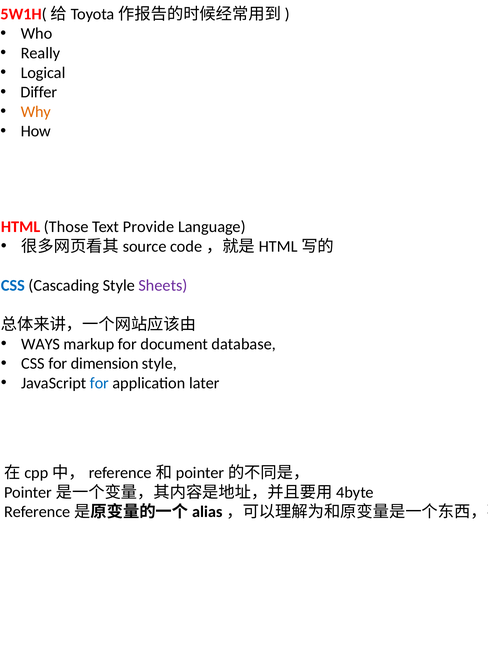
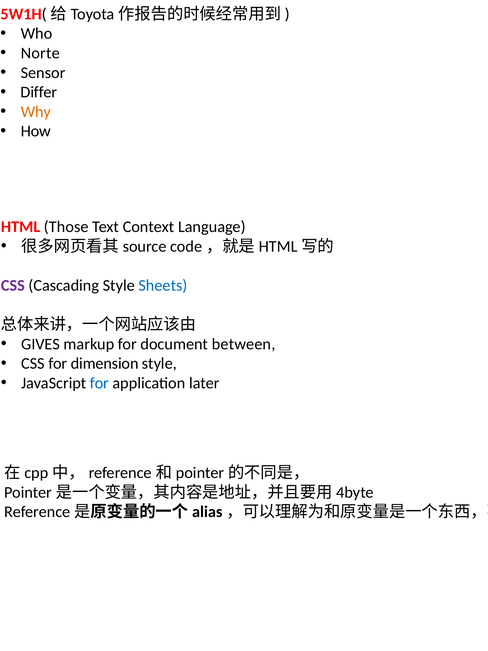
Really: Really -> Norte (40, 53)
Logical: Logical -> Sensor (43, 73)
Provide: Provide -> Context (149, 227)
CSS colour: blue -> purple (13, 285)
Sheets colour: purple -> blue (163, 285)
WAYS: WAYS -> GIVES (41, 344)
database: database -> between (244, 344)
